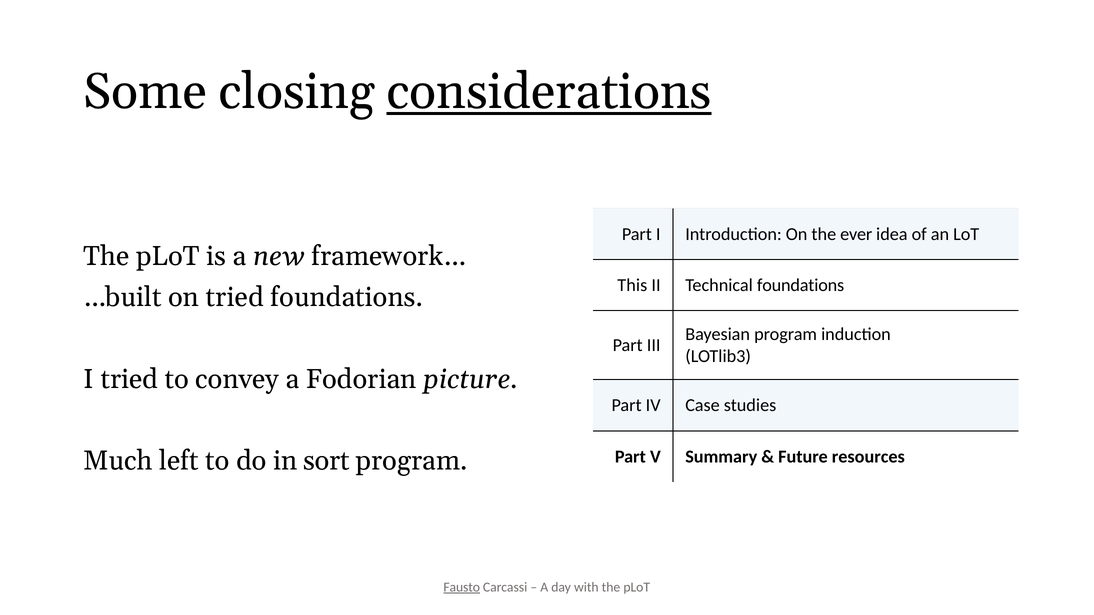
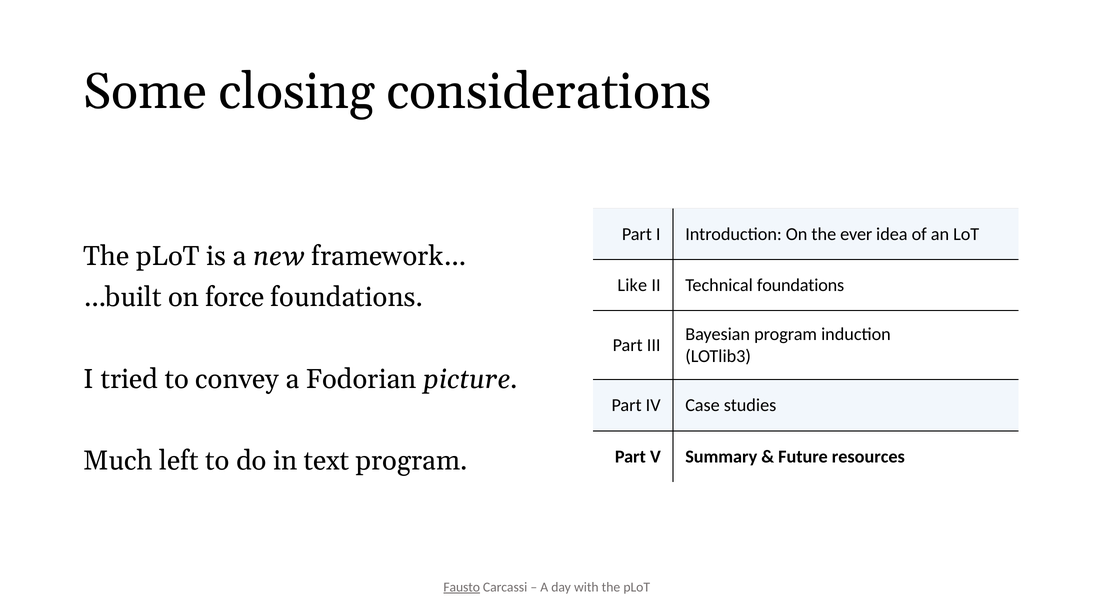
considerations underline: present -> none (549, 92)
This: This -> Like (632, 285)
on tried: tried -> force (235, 297)
sort: sort -> text (327, 461)
